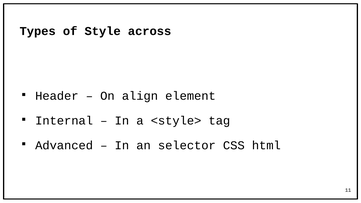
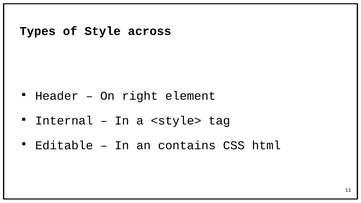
align: align -> right (140, 96)
Advanced: Advanced -> Editable (64, 145)
selector: selector -> contains (187, 145)
